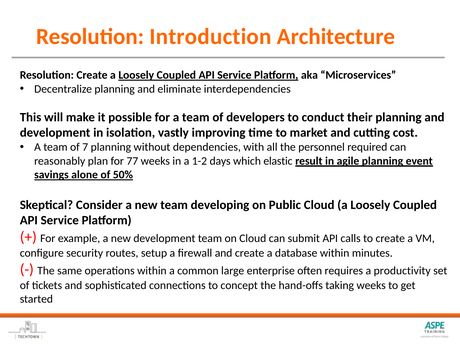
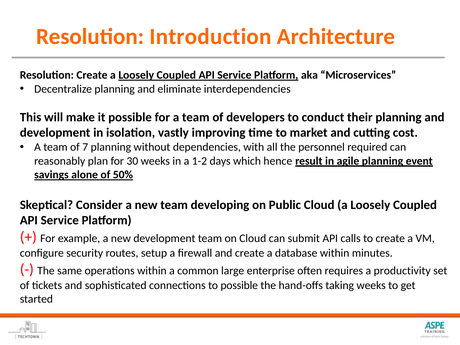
77: 77 -> 30 (132, 161)
elastic: elastic -> hence (278, 161)
to concept: concept -> possible (239, 285)
